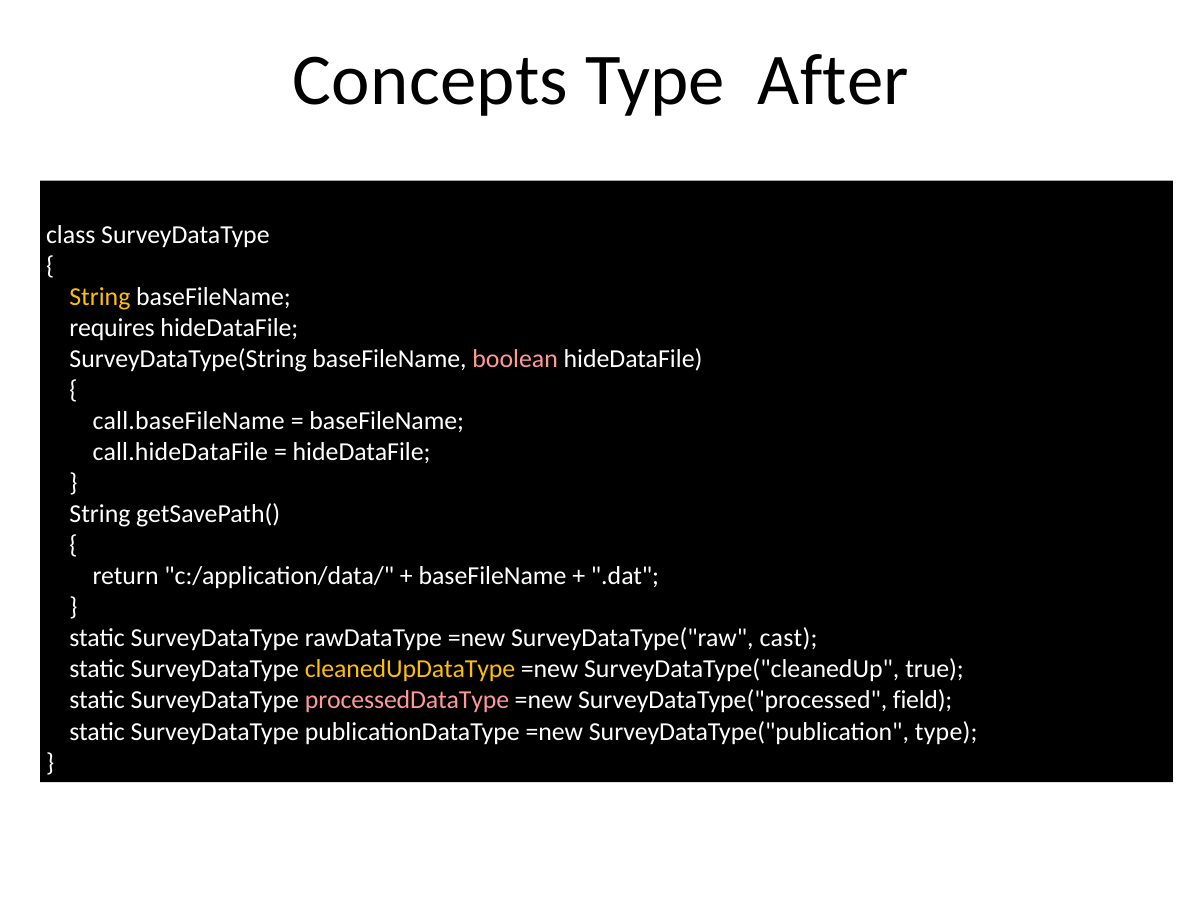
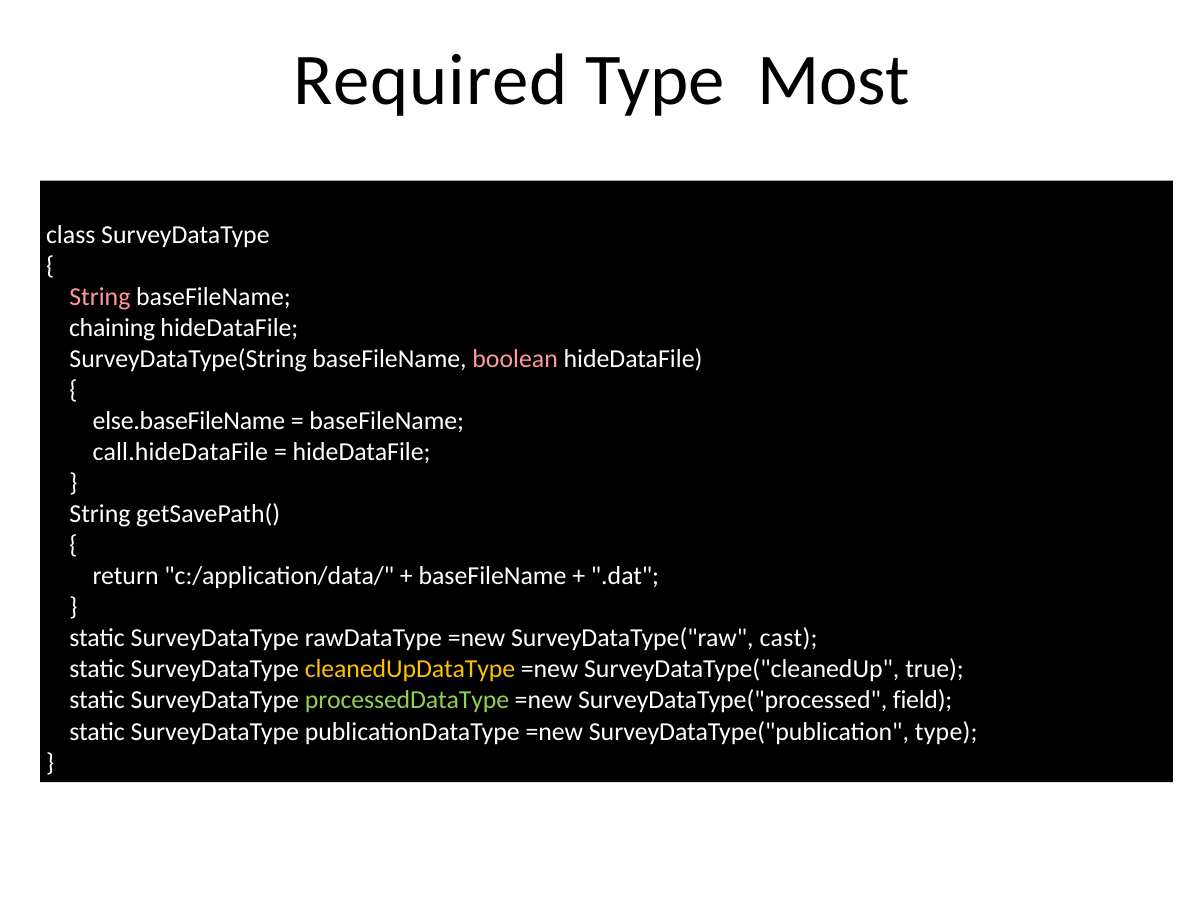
Concepts: Concepts -> Required (430, 80)
After: After -> Most (834, 80)
String colour: yellow -> pink (100, 297)
requires: requires -> chaining (112, 328)
call.baseFileName: call.baseFileName -> else.baseFileName (189, 421)
processedDataType colour: pink -> light green (407, 700)
